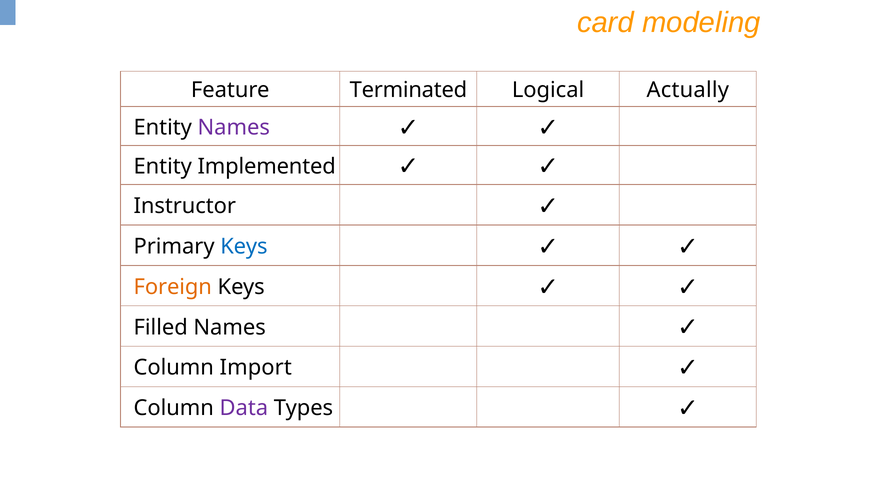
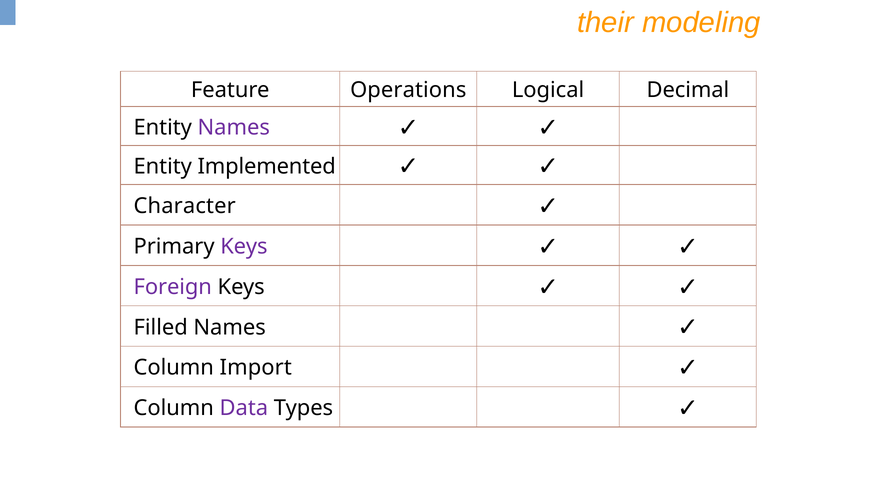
card: card -> their (606, 23)
Terminated: Terminated -> Operations (408, 90)
Actually: Actually -> Decimal (688, 90)
Instructor: Instructor -> Character (185, 206)
Keys colour: blue -> purple (244, 247)
Foreign colour: orange -> purple (173, 287)
